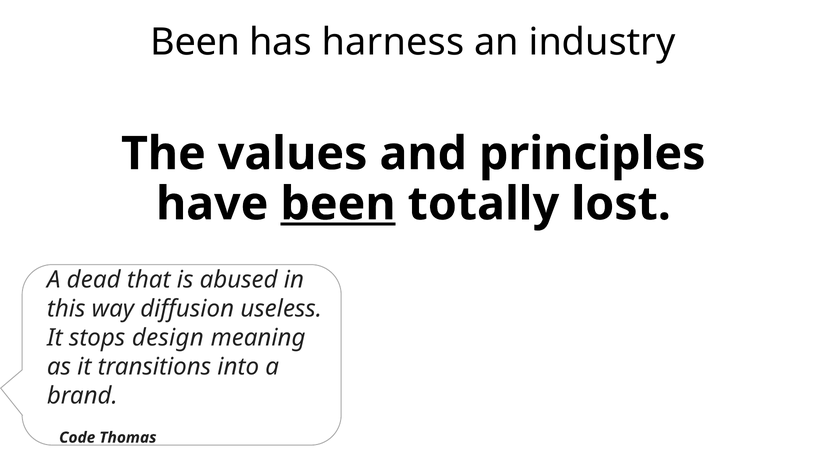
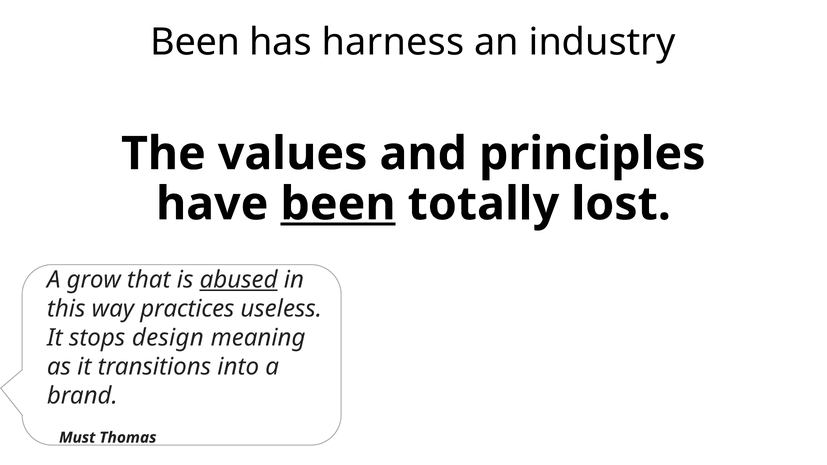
dead: dead -> grow (94, 280)
abused underline: none -> present (239, 280)
diffusion: diffusion -> practices (187, 309)
Code: Code -> Must (77, 438)
